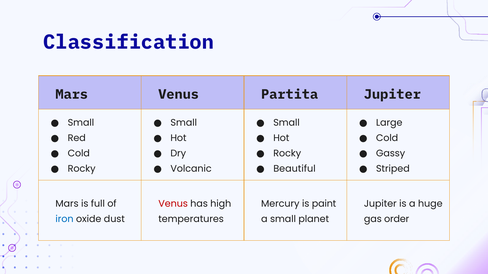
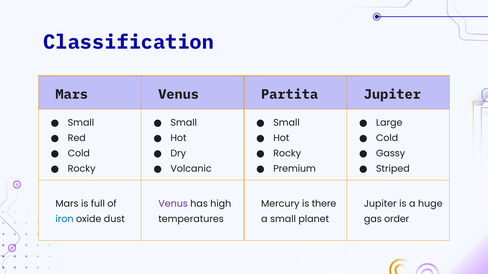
Beautiful: Beautiful -> Premium (295, 169)
Venus colour: red -> purple (173, 204)
paint: paint -> there (324, 204)
